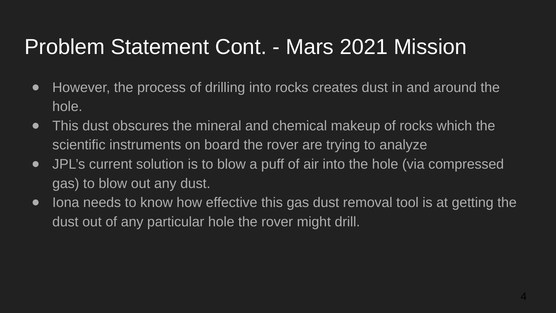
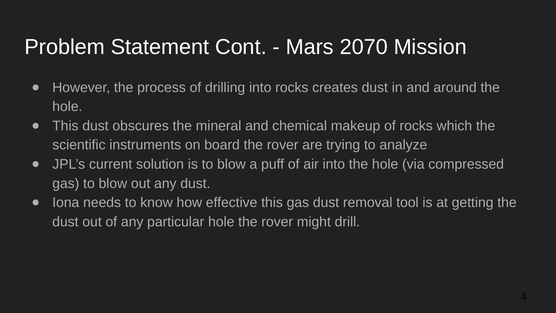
2021: 2021 -> 2070 (364, 47)
